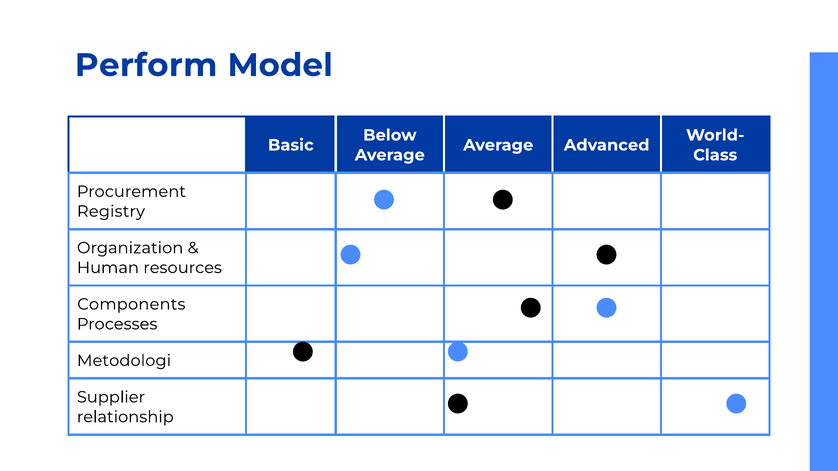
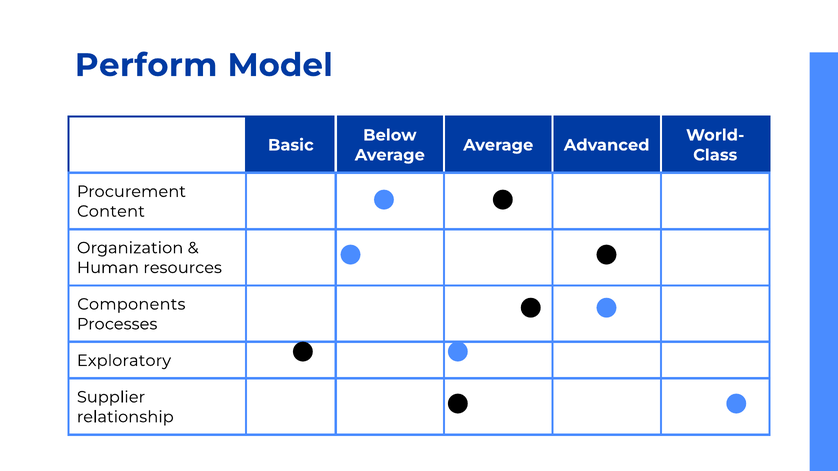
Registry: Registry -> Content (111, 212)
Metodologi: Metodologi -> Exploratory (124, 361)
